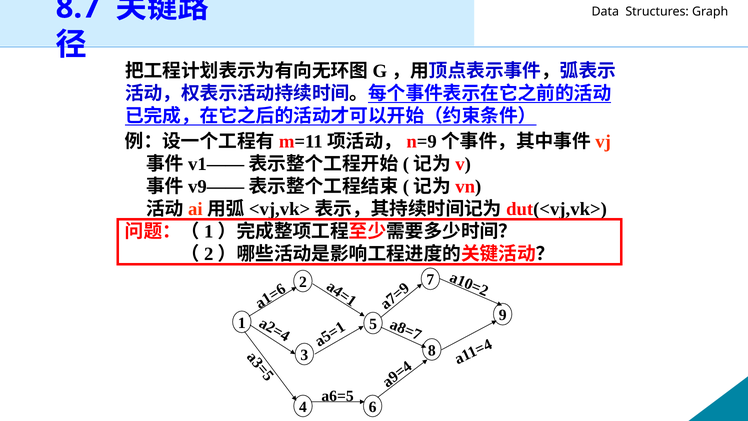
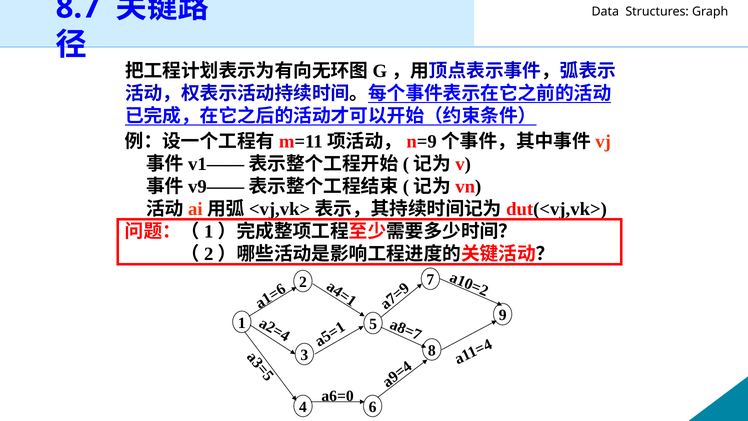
a6=5: a6=5 -> a6=0 (338, 396)
